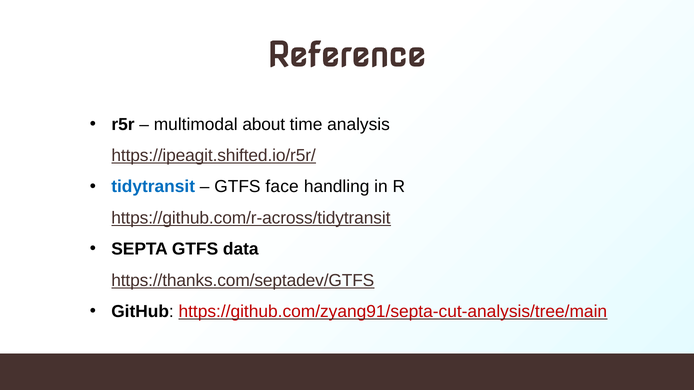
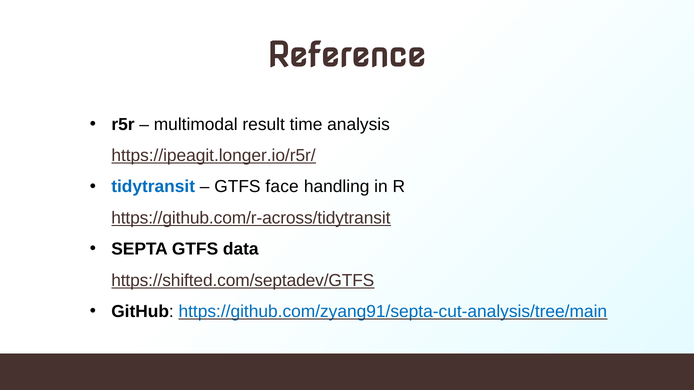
about: about -> result (264, 124)
https://ipeagit.shifted.io/r5r/: https://ipeagit.shifted.io/r5r/ -> https://ipeagit.longer.io/r5r/ (214, 156)
https://thanks.com/septadev/GTFS: https://thanks.com/septadev/GTFS -> https://shifted.com/septadev/GTFS (243, 281)
https://github.com/zyang91/septa-cut-analysis/tree/main colour: red -> blue (393, 312)
